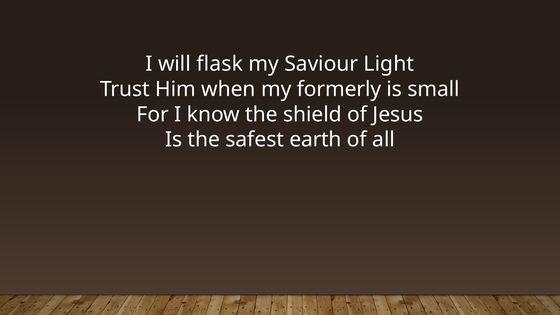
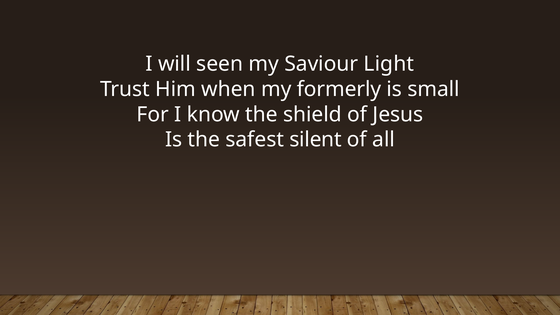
flask: flask -> seen (220, 64)
earth: earth -> silent (316, 140)
